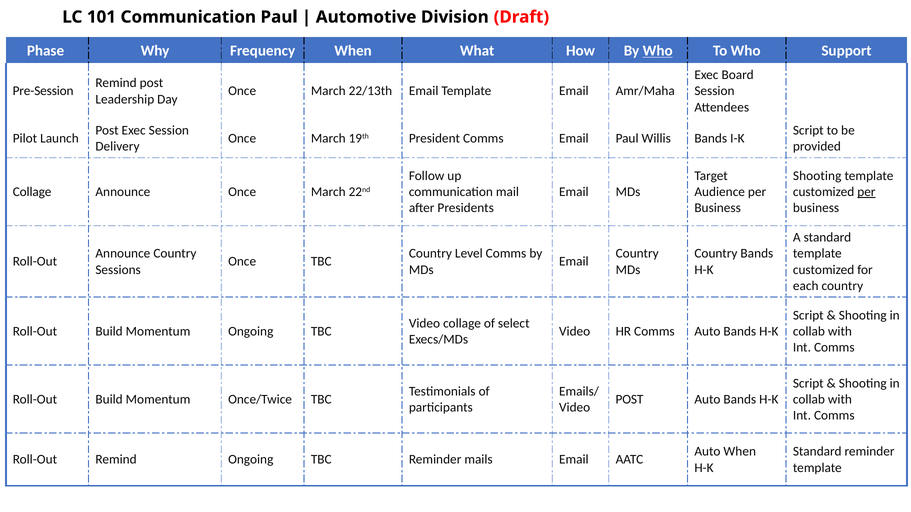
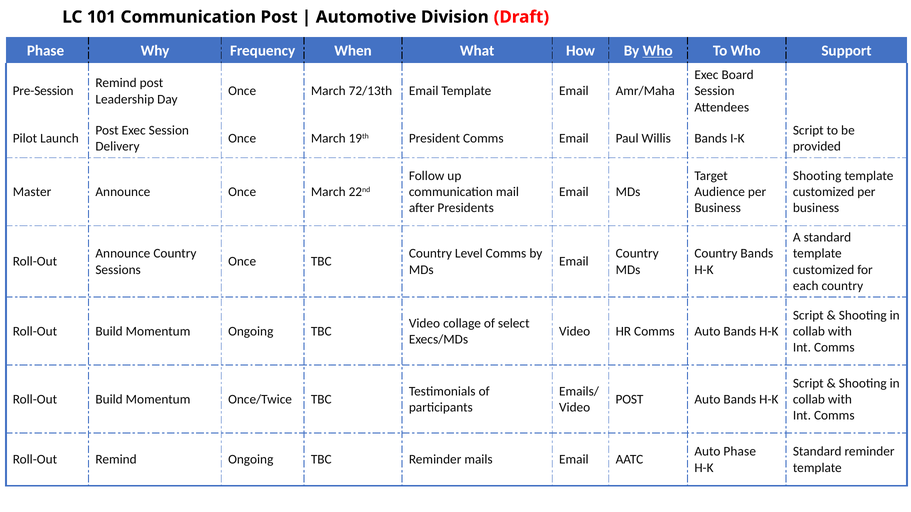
Communication Paul: Paul -> Post (279, 17)
22/13th: 22/13th -> 72/13th (370, 91)
Collage: Collage -> Master (32, 192)
per underline: present -> none (866, 192)
Auto When: When -> Phase (740, 452)
